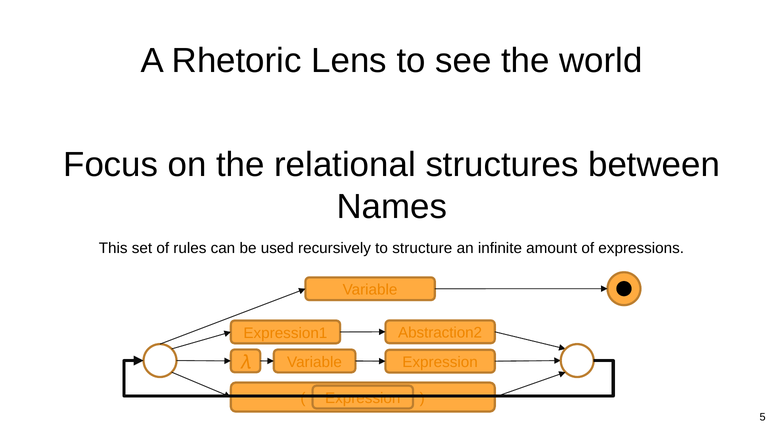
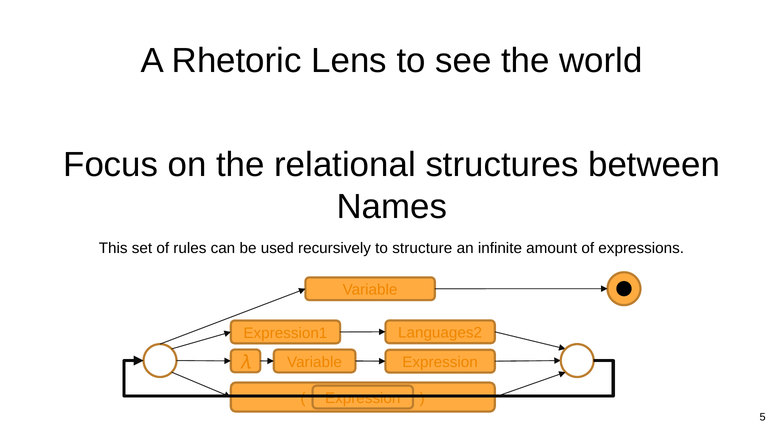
Abstraction2: Abstraction2 -> Languages2 (440, 333)
